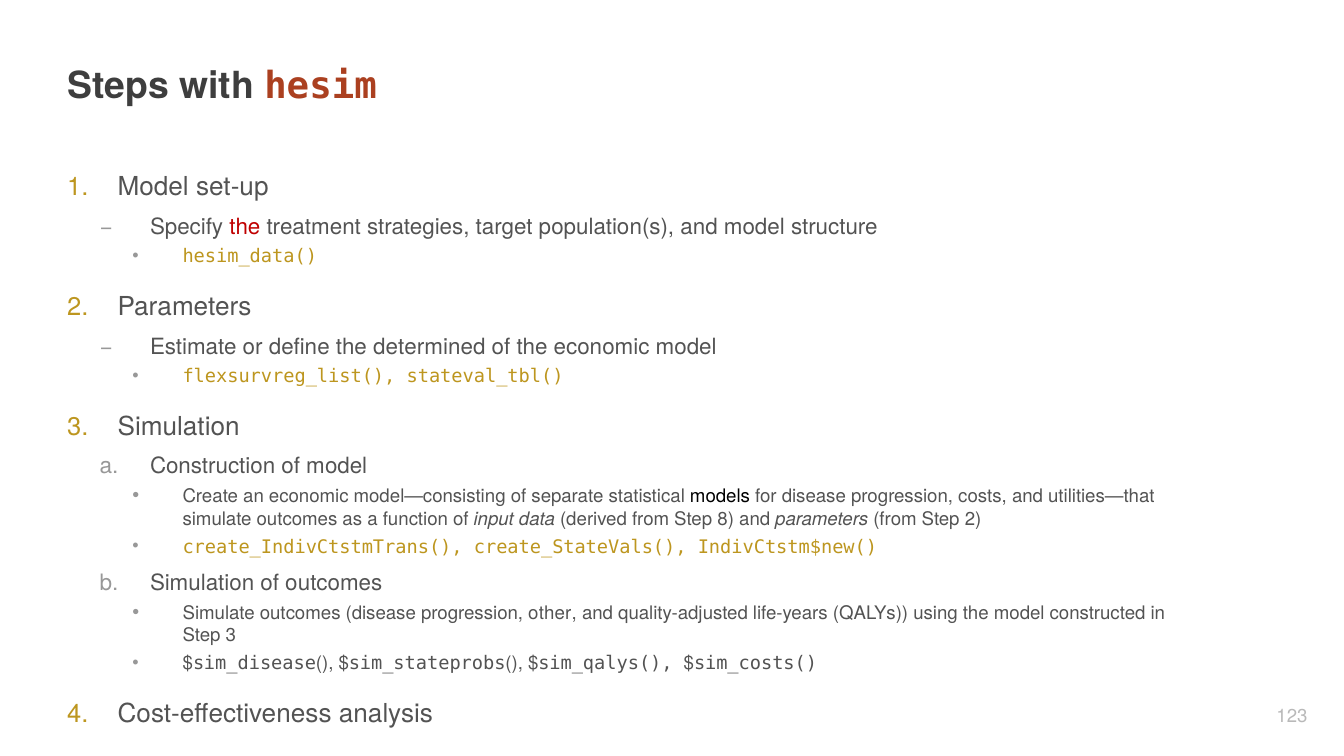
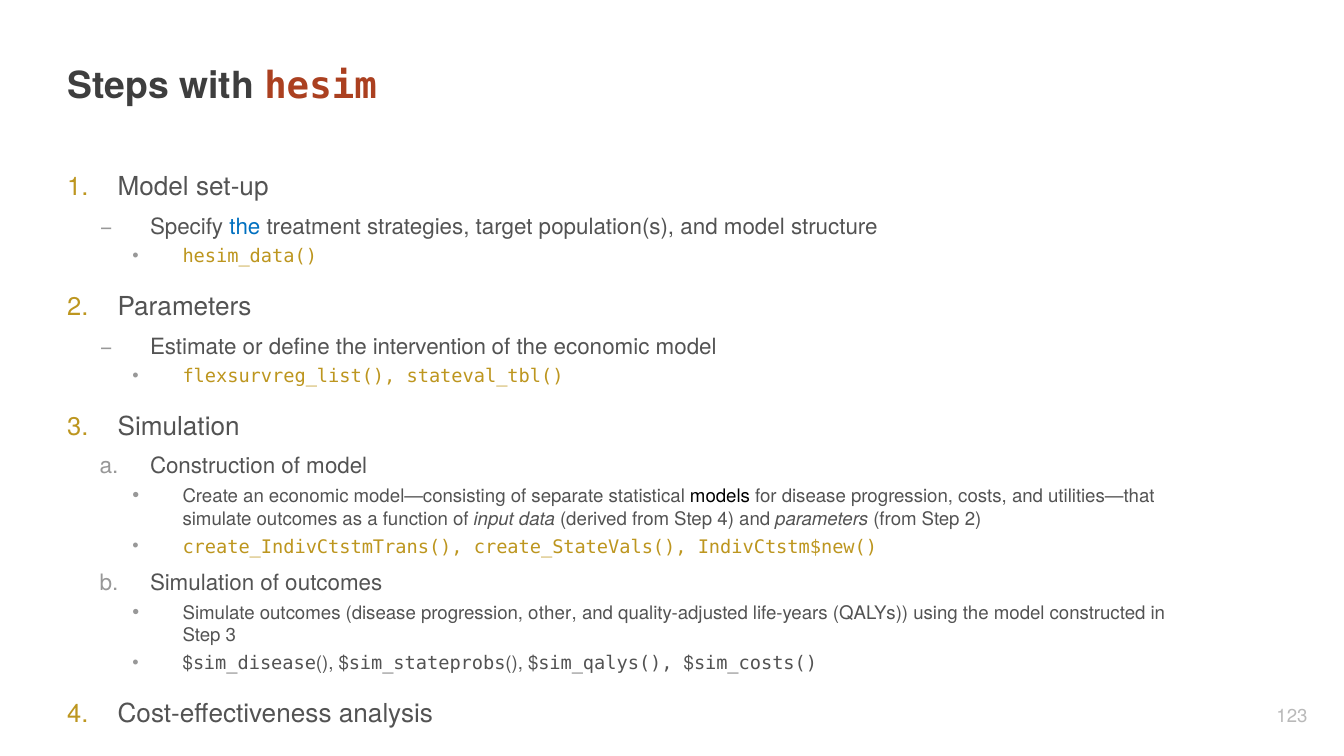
the colour: red -> blue (245, 227)
determined: determined -> intervention (429, 347)
Step 8: 8 -> 4 (726, 519)
